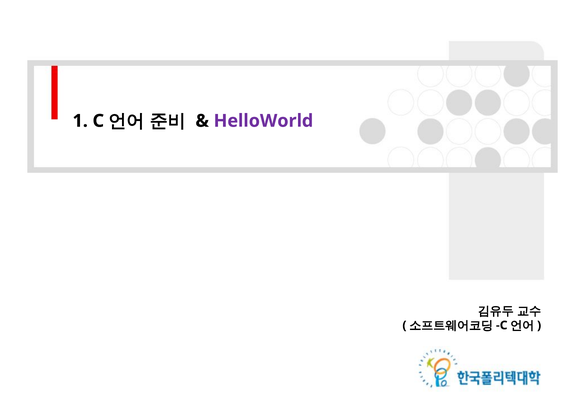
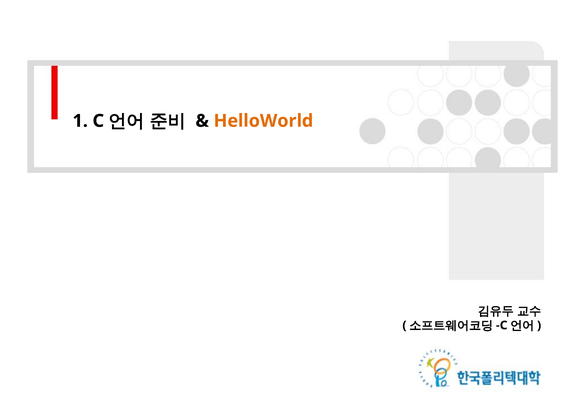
HelloWorld colour: purple -> orange (263, 121)
